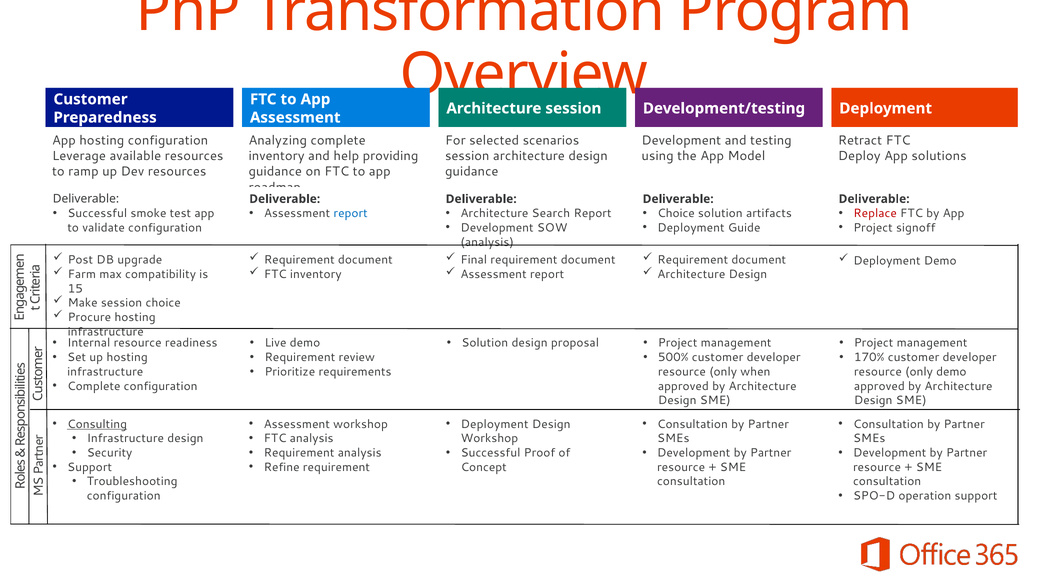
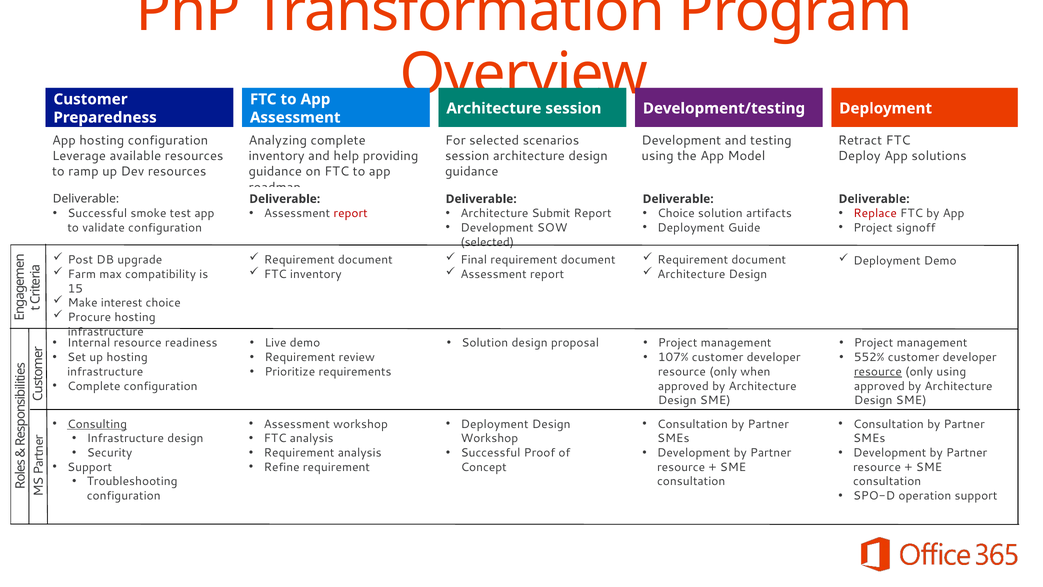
report colour: blue -> red (351, 213)
Search: Search -> Submit (551, 213)
analysis: analysis -> selected (487, 242)
Make session: session -> interest (122, 303)
500%: 500% -> 107% (673, 357)
170%: 170% -> 552% (869, 357)
resource underline: none -> present (878, 372)
only demo: demo -> using (951, 372)
